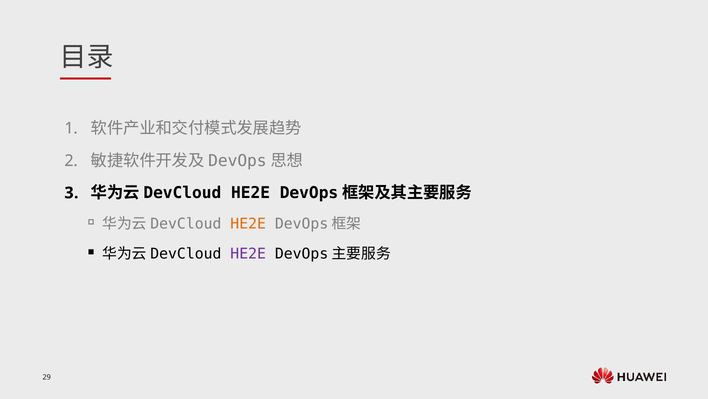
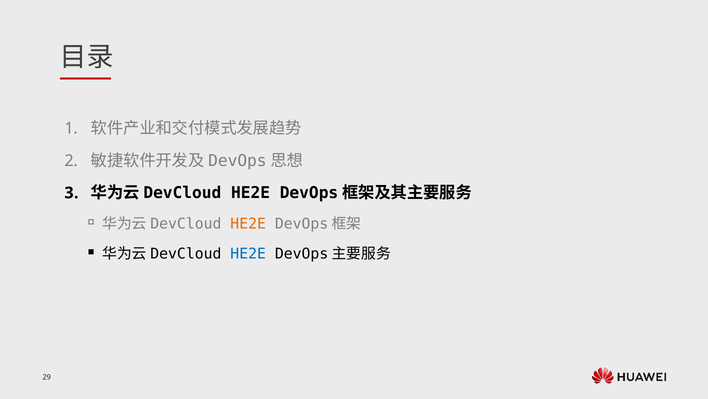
HE2E colour: purple -> blue (248, 253)
